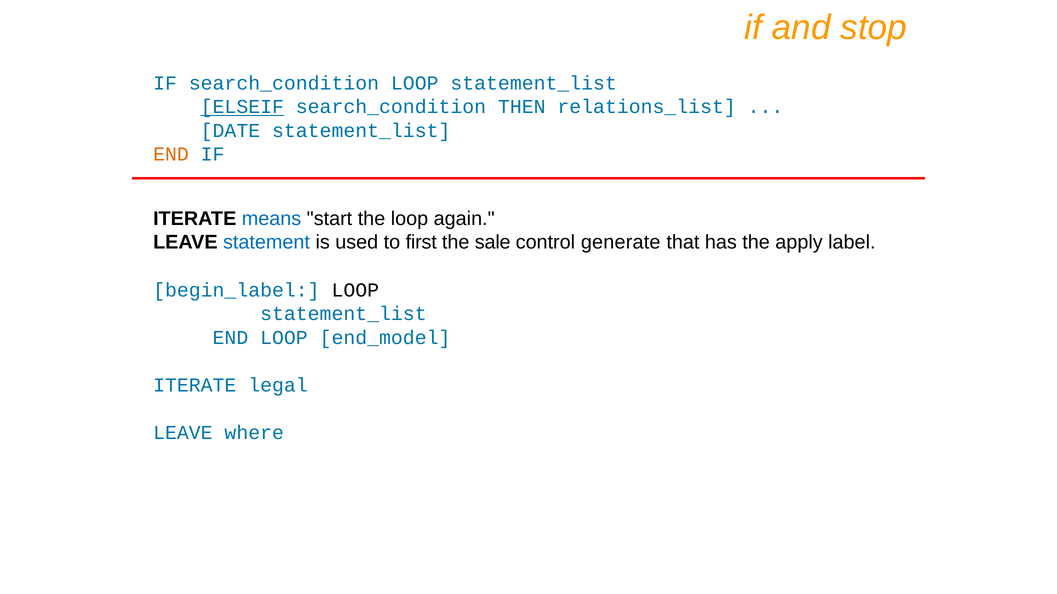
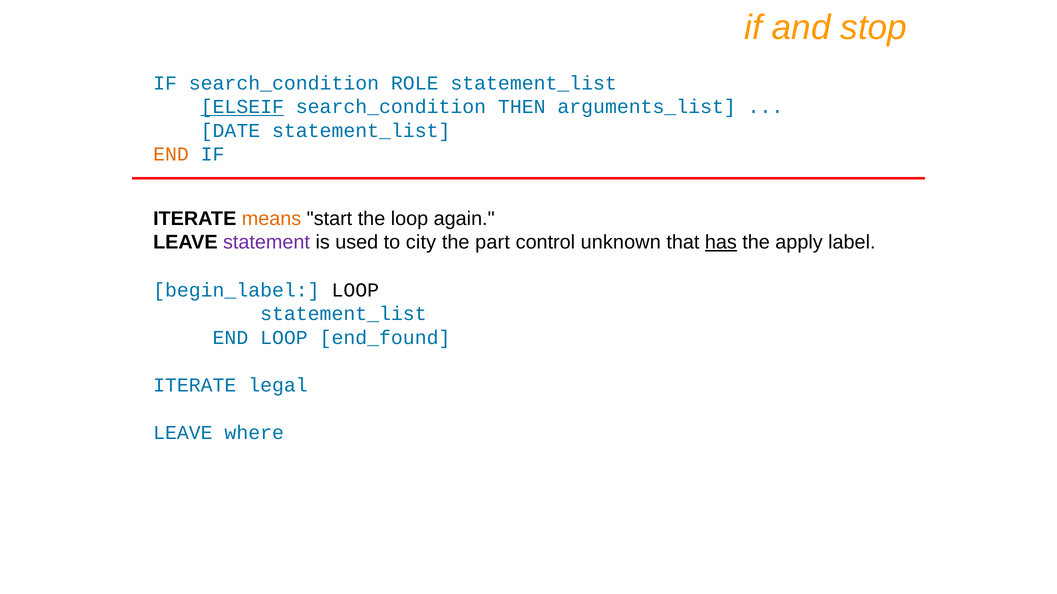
search_condition LOOP: LOOP -> ROLE (415, 83)
relations_list: relations_list -> arguments_list (647, 107)
means colour: blue -> orange (272, 219)
statement colour: blue -> purple (267, 243)
first: first -> city (421, 243)
sale: sale -> part (493, 243)
generate: generate -> unknown (621, 243)
has underline: none -> present (721, 243)
end_model: end_model -> end_found (385, 338)
